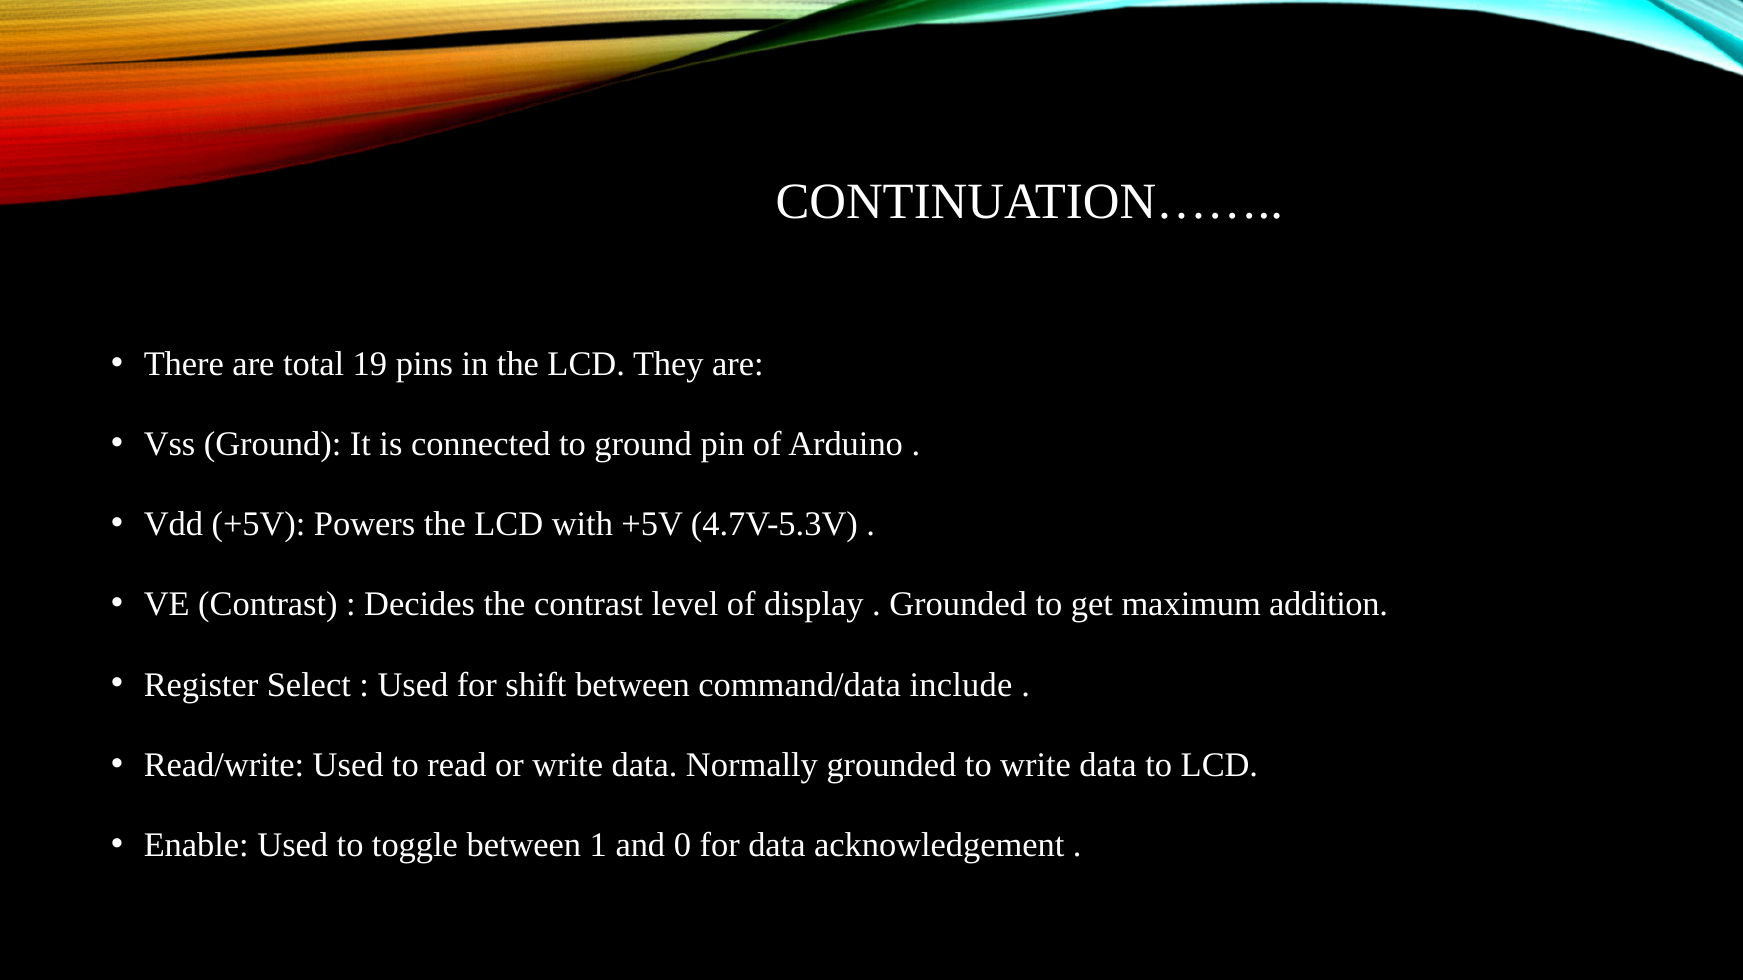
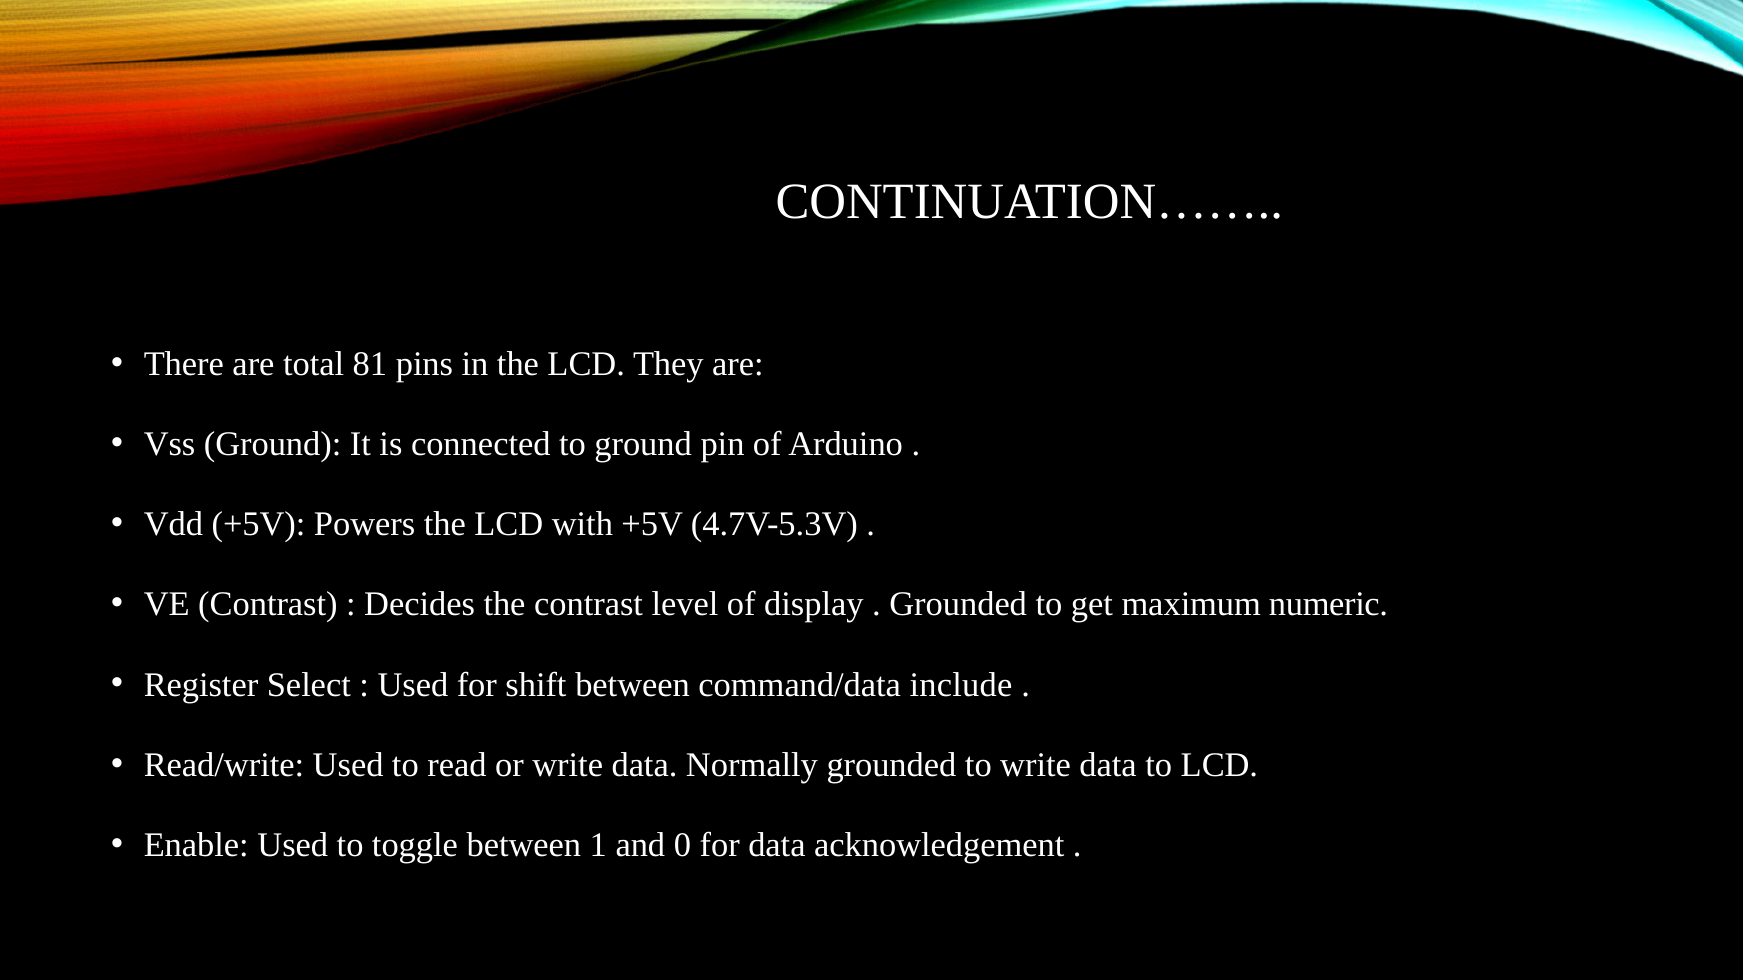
19: 19 -> 81 (370, 364)
addition: addition -> numeric (1328, 605)
